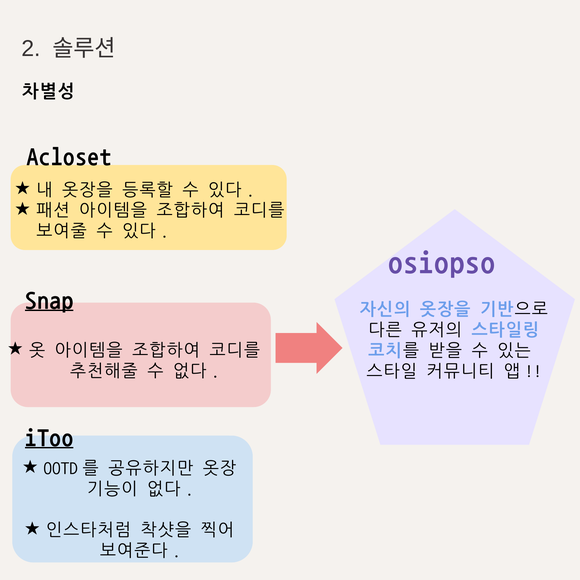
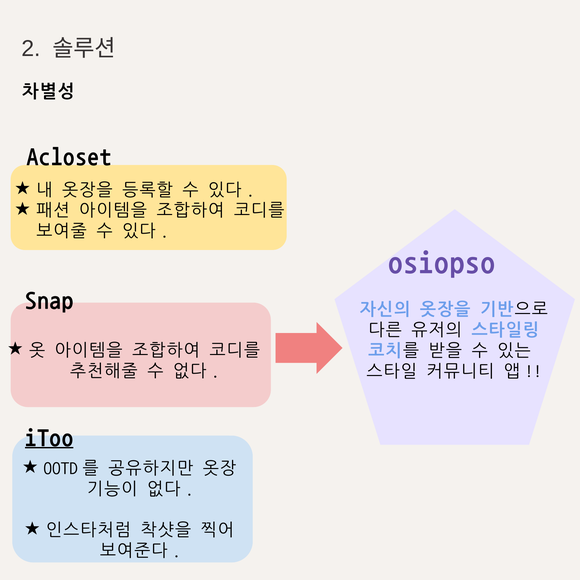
Snap underline: present -> none (49, 300)
